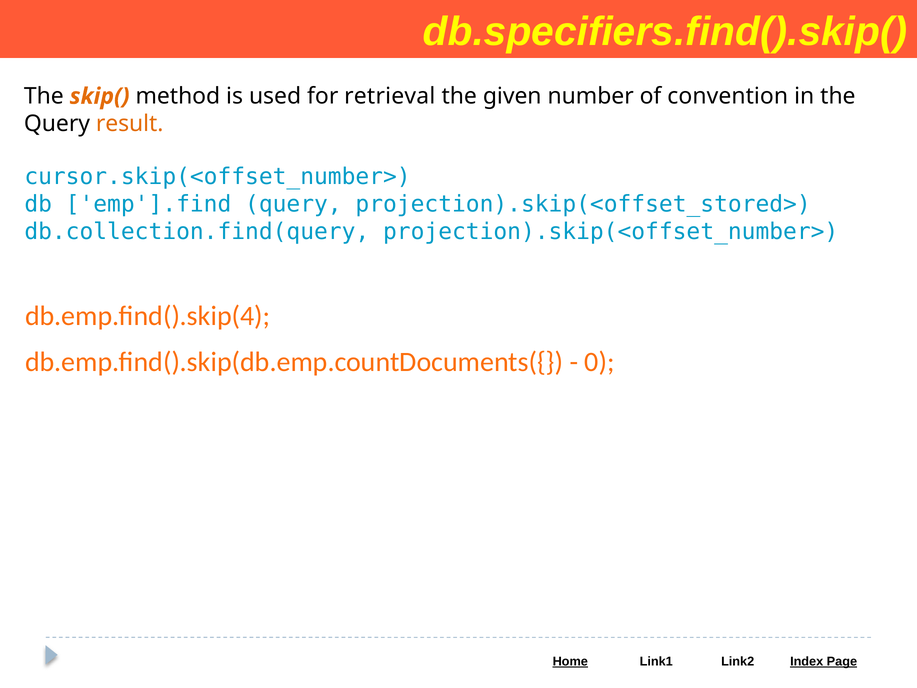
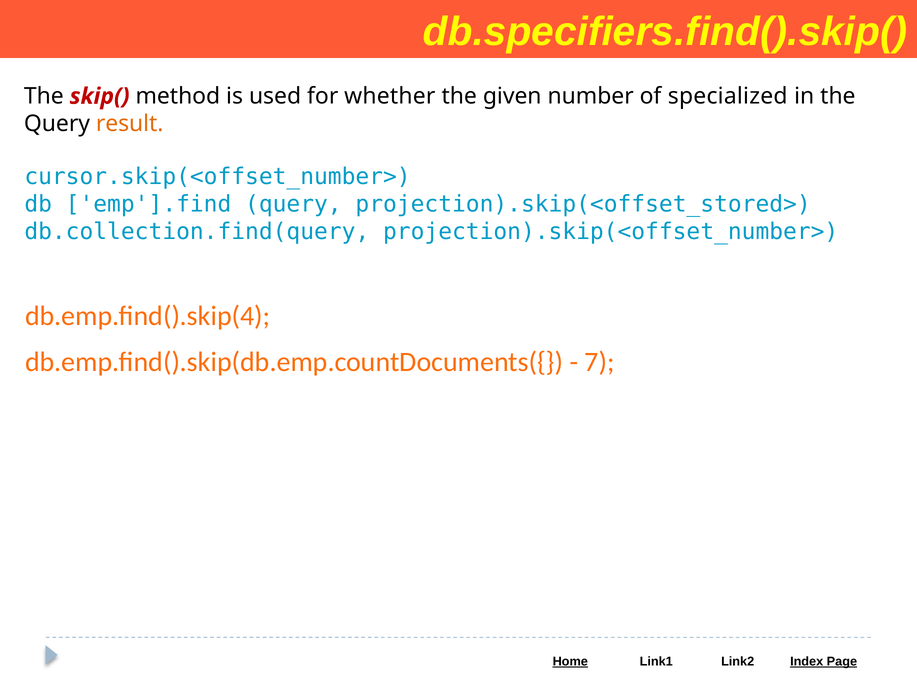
skip( colour: orange -> red (100, 96)
retrieval: retrieval -> whether (390, 96)
convention: convention -> specialized (728, 96)
0: 0 -> 7 (599, 362)
